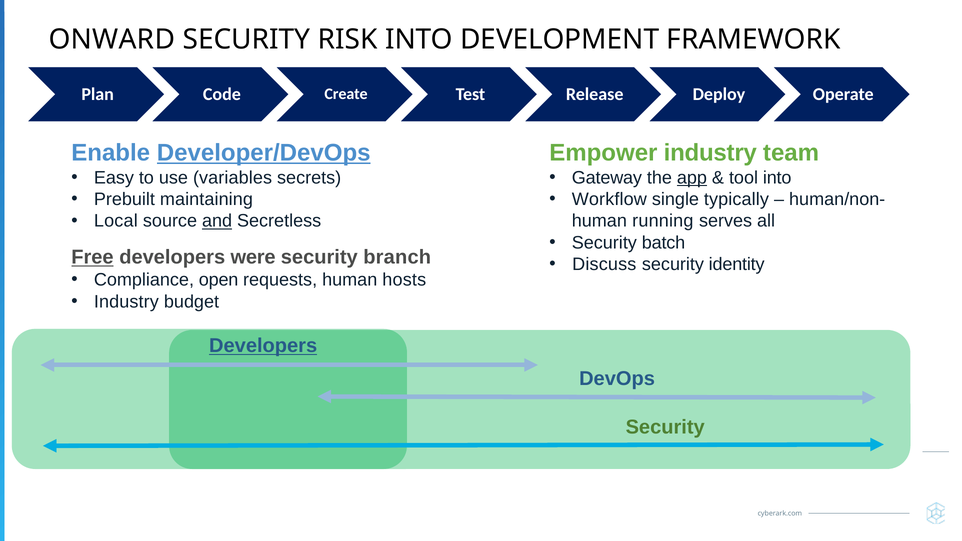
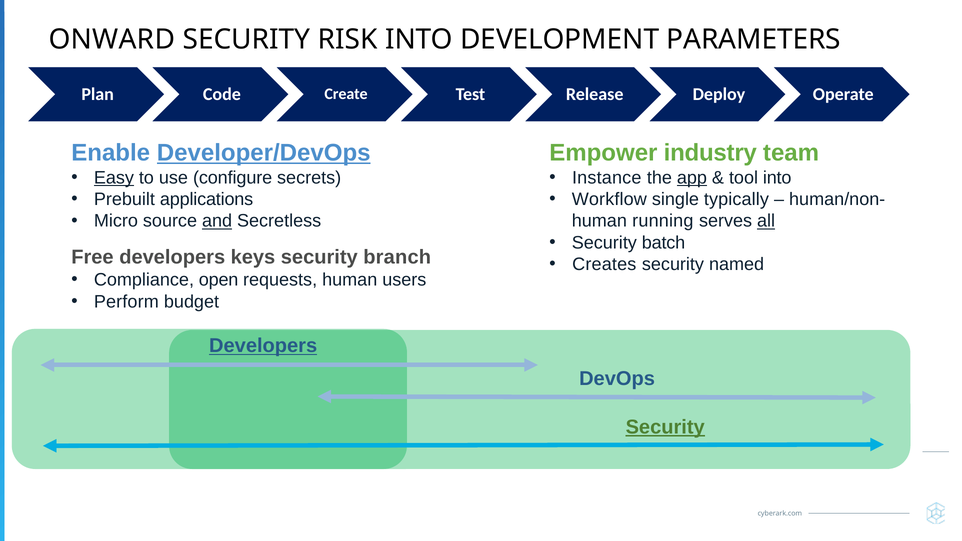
FRAMEWORK: FRAMEWORK -> PARAMETERS (754, 40)
Easy underline: none -> present (114, 178)
variables: variables -> configure (233, 178)
Gateway: Gateway -> Instance (607, 178)
maintaining: maintaining -> applications (207, 199)
Local: Local -> Micro (116, 221)
all underline: none -> present (766, 221)
Free underline: present -> none (92, 257)
were: were -> keys (253, 257)
Discuss: Discuss -> Creates (604, 264)
identity: identity -> named (737, 264)
hosts: hosts -> users (404, 280)
Industry: Industry -> Perform (126, 302)
Security underline: none -> present (665, 427)
